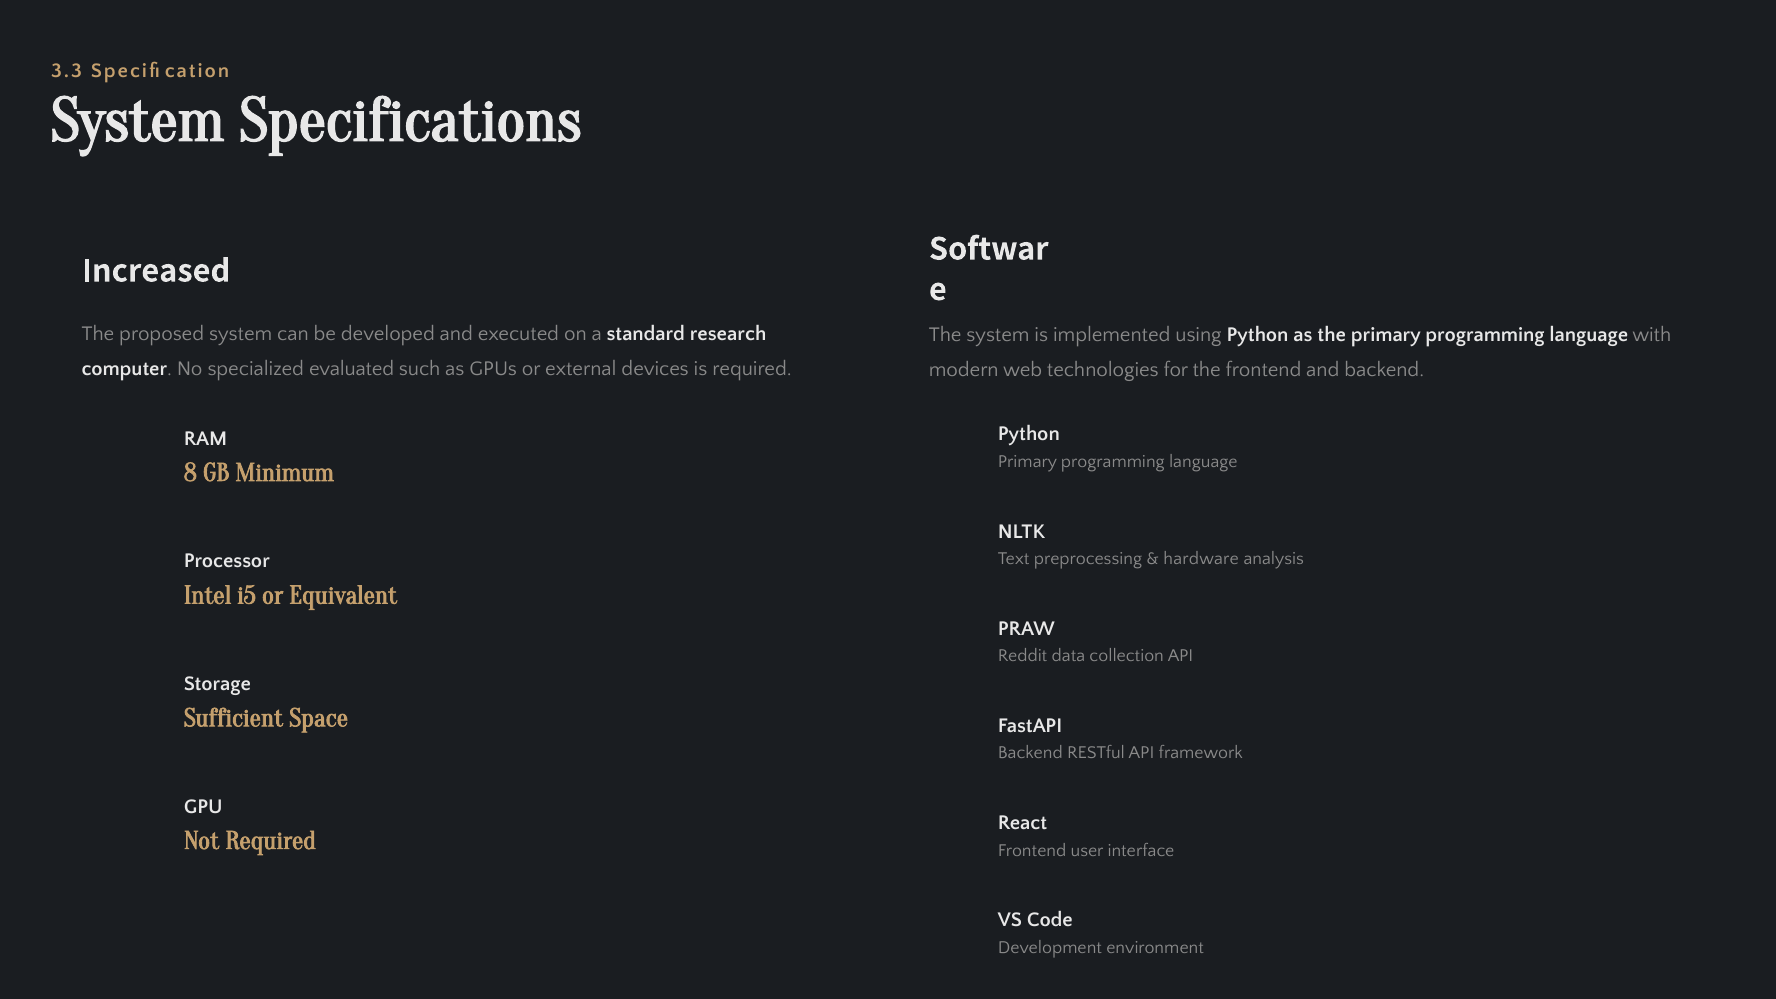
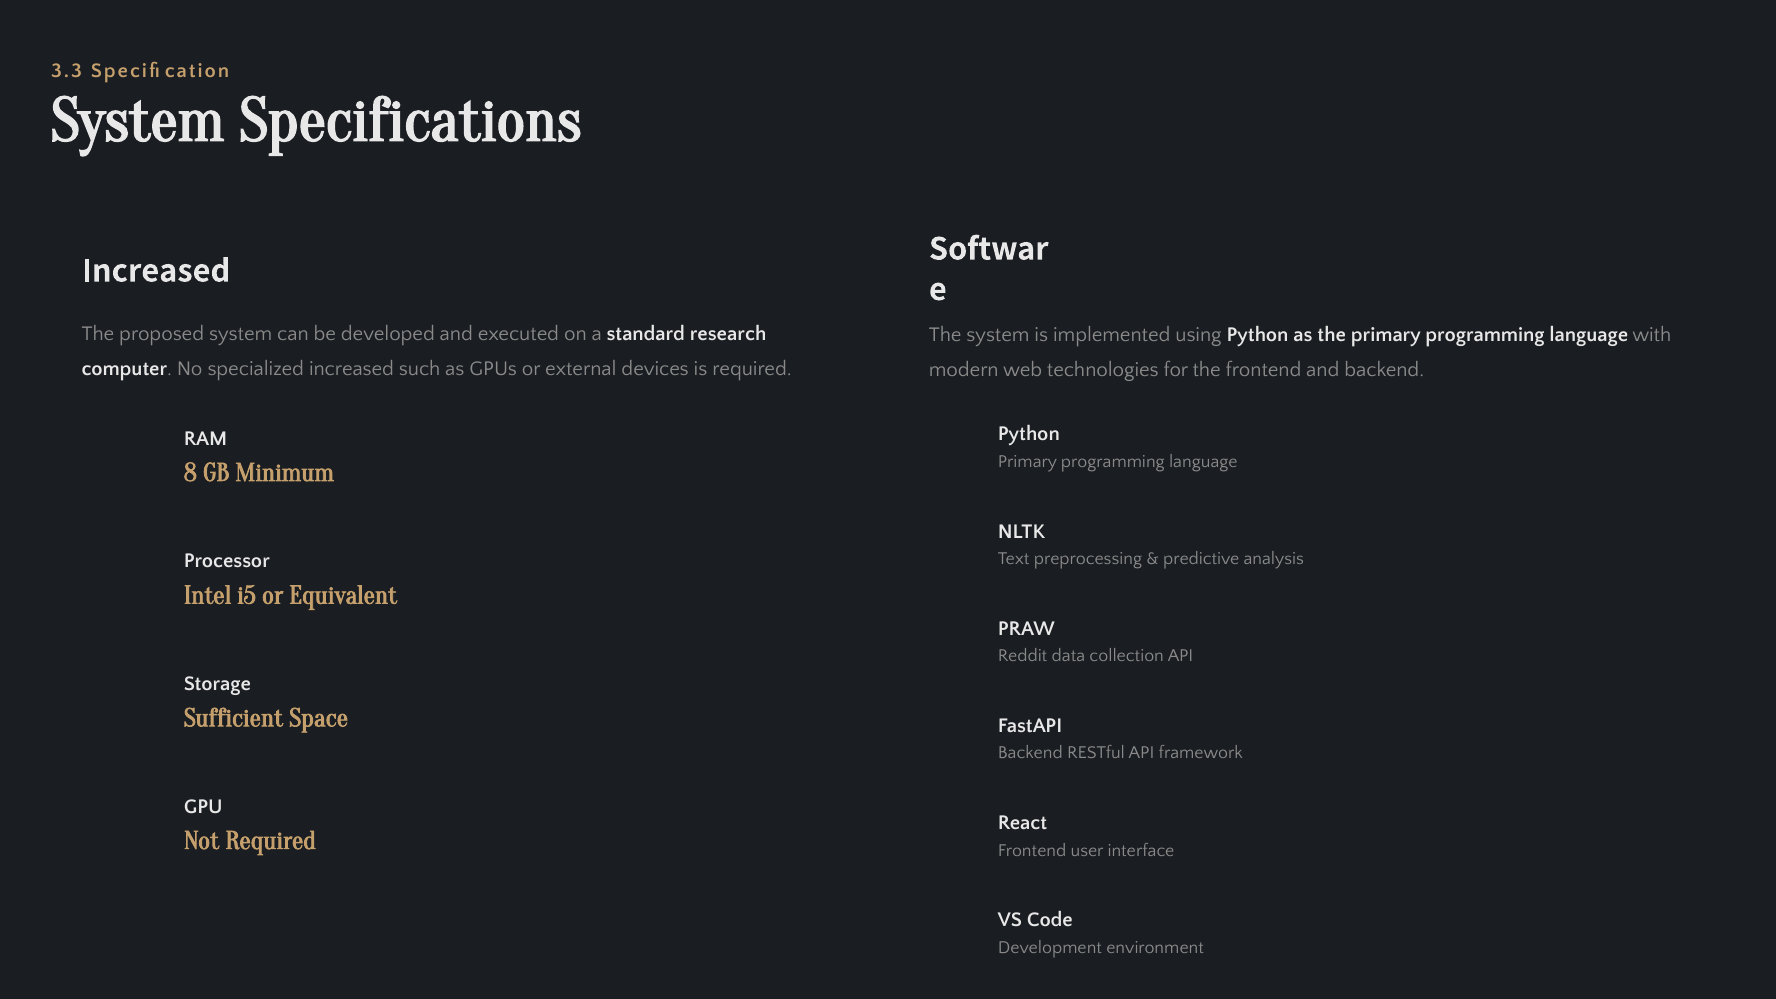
specialized evaluated: evaluated -> increased (352, 368)
hardware: hardware -> predictive (1201, 559)
